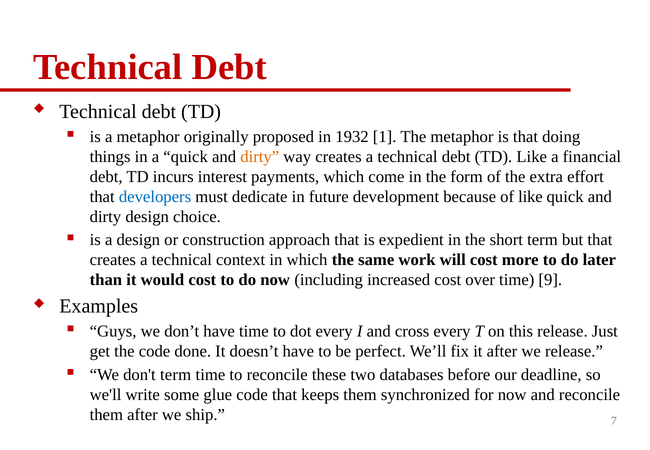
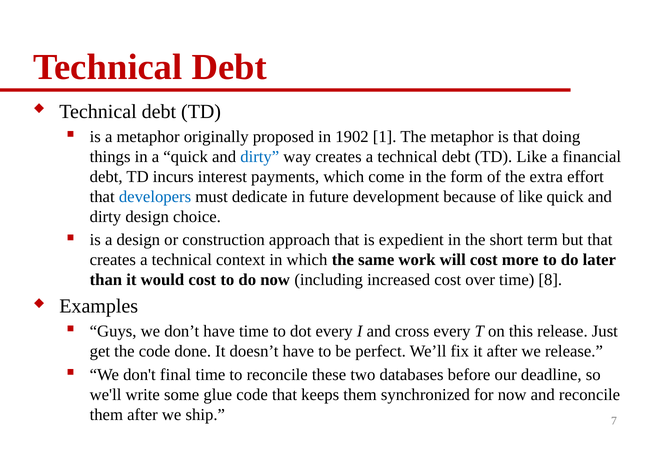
1932: 1932 -> 1902 (352, 137)
dirty colour: orange -> blue (260, 157)
9: 9 -> 8 (550, 280)
don't term: term -> final (176, 375)
